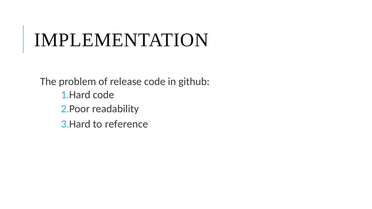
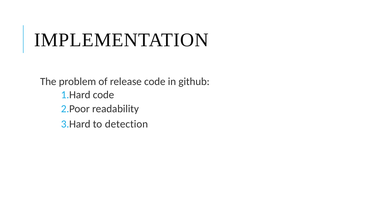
reference: reference -> detection (126, 124)
